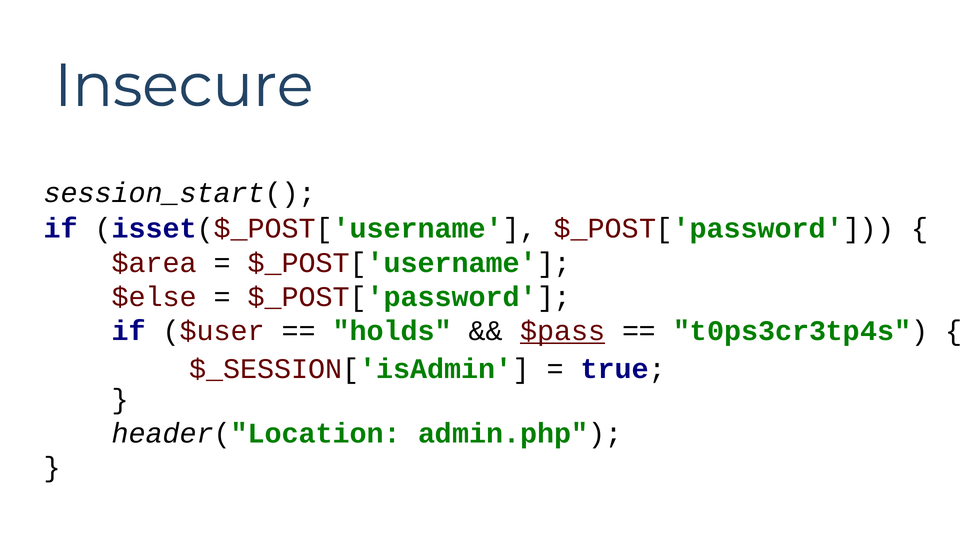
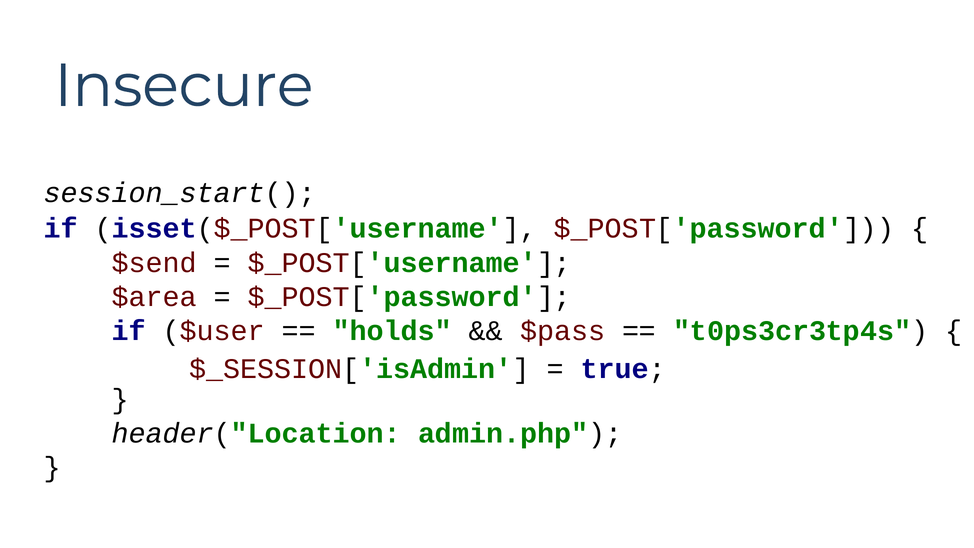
$area: $area -> $send (154, 263)
$else: $else -> $area (154, 297)
$pass underline: present -> none (563, 331)
